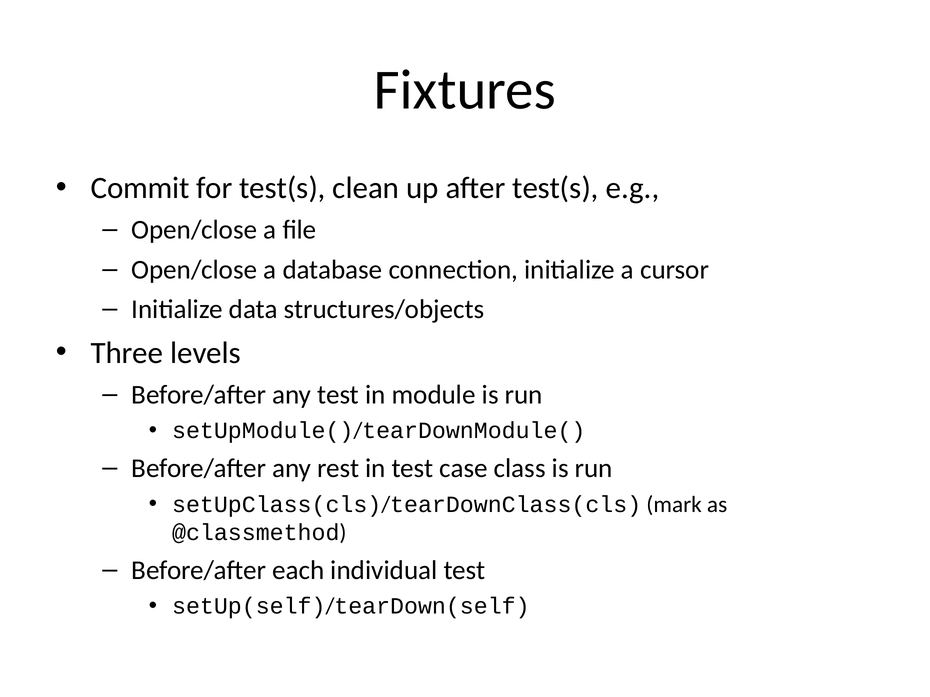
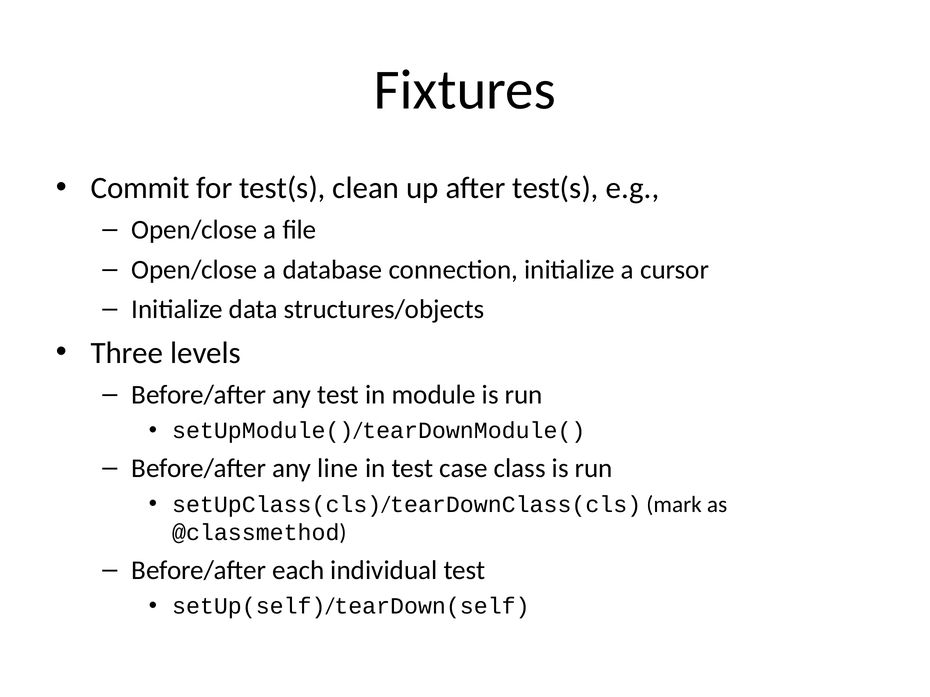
rest: rest -> line (338, 469)
